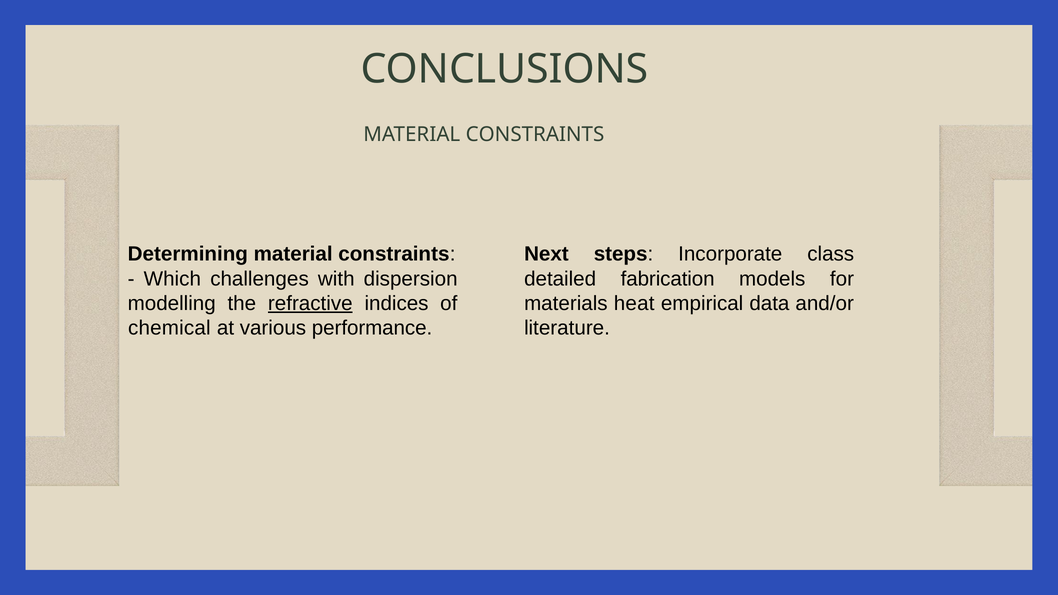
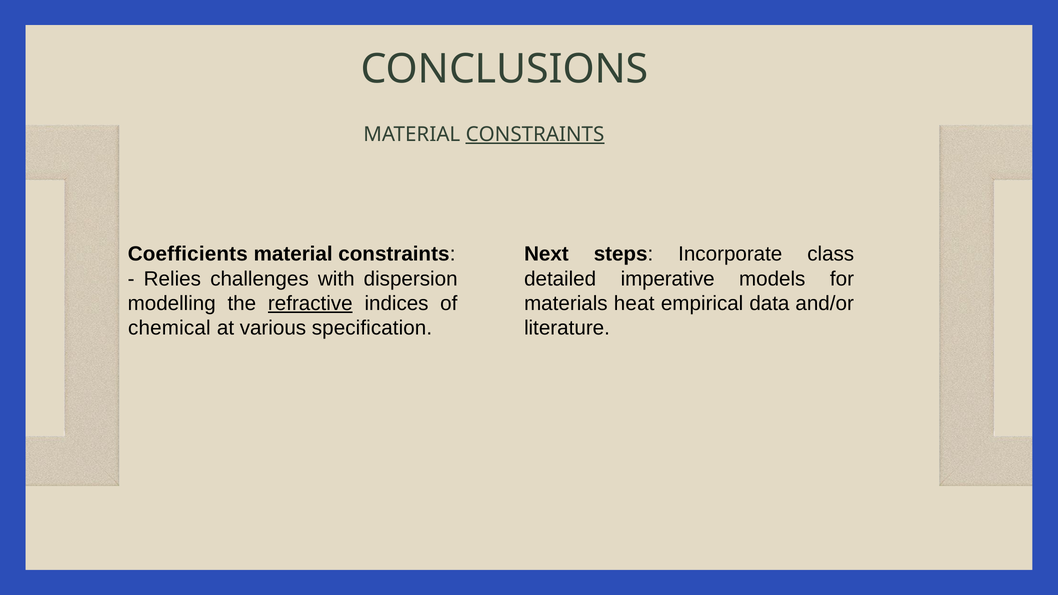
CONSTRAINTS underline: none -> present (535, 135)
Determining: Determining -> Coefficients (188, 254)
Which: Which -> Relies (172, 279)
fabrication: fabrication -> imperative (668, 279)
performance: performance -> specification (372, 328)
